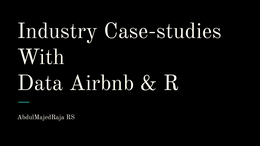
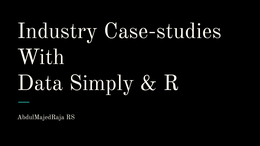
Airbnb: Airbnb -> Simply (102, 83)
